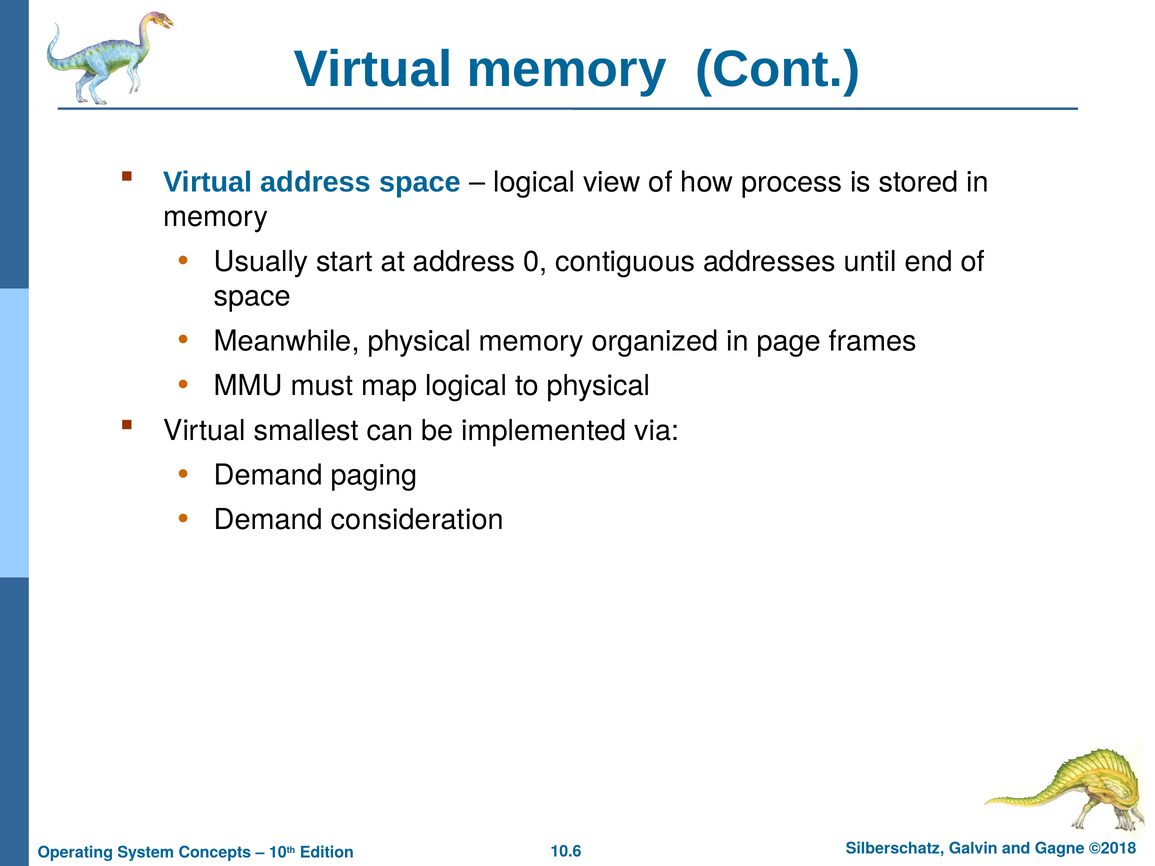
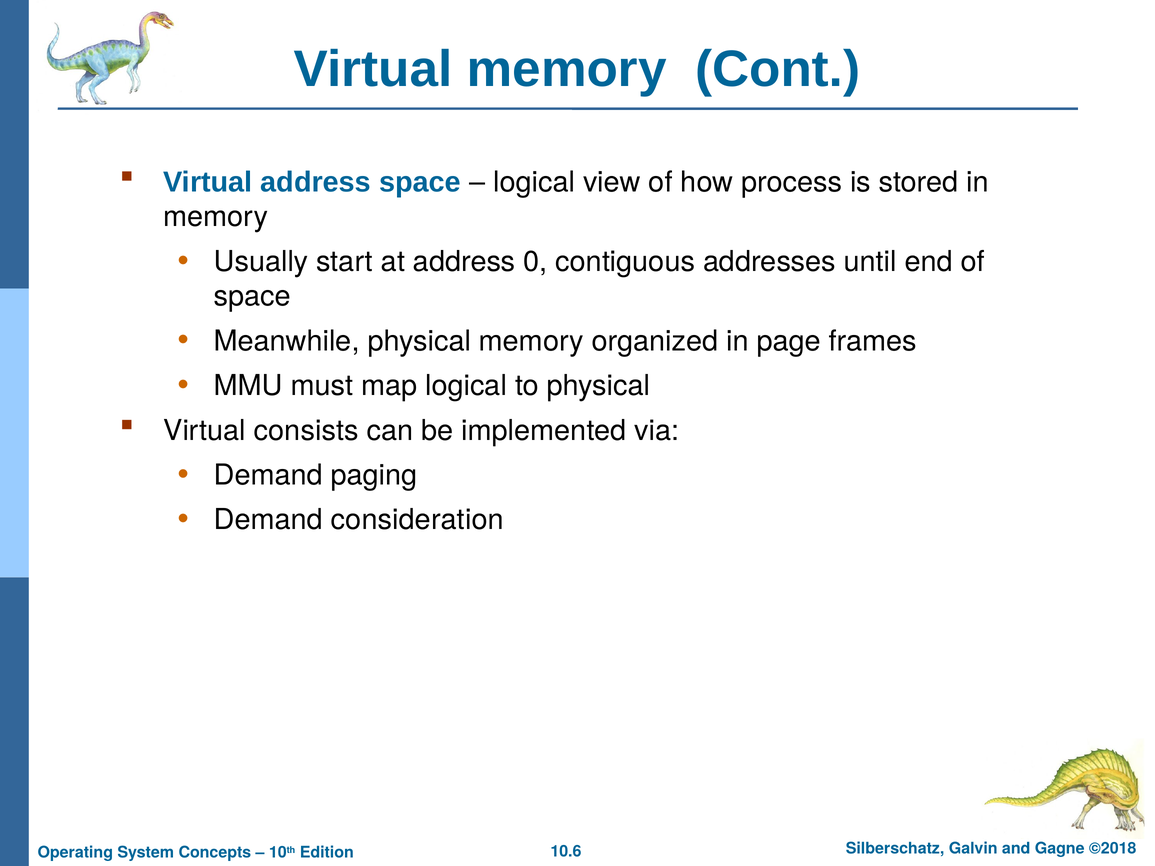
smallest: smallest -> consists (306, 431)
